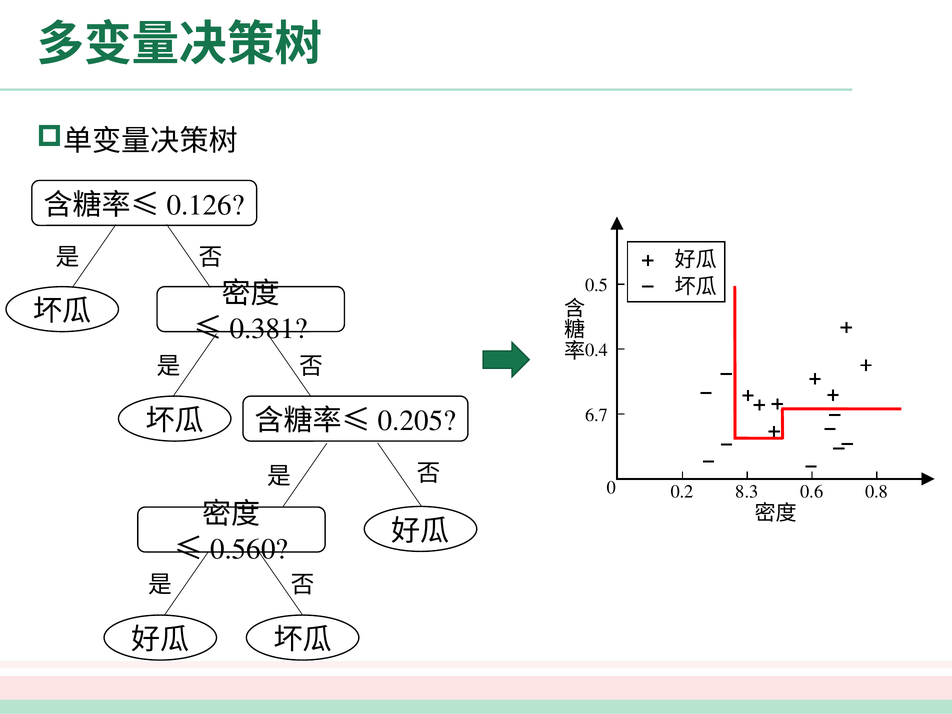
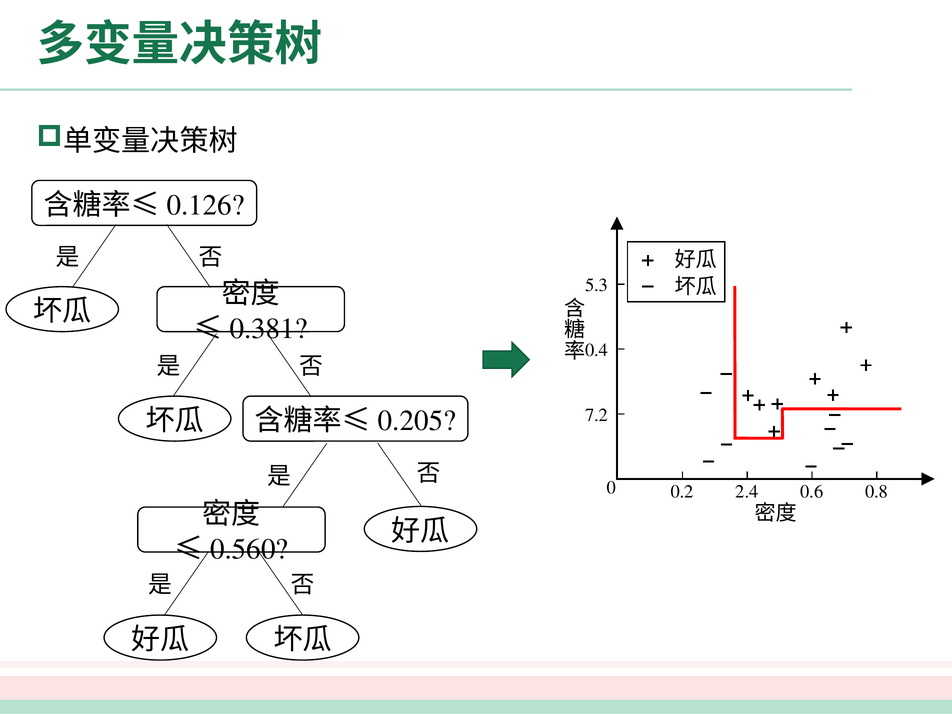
0.5: 0.5 -> 5.3 (597, 285)
6.7: 6.7 -> 7.2 (597, 415)
8.3: 8.3 -> 2.4 (747, 492)
